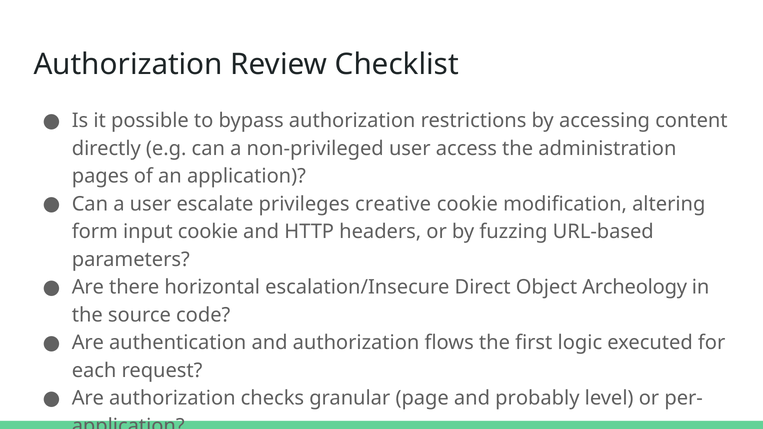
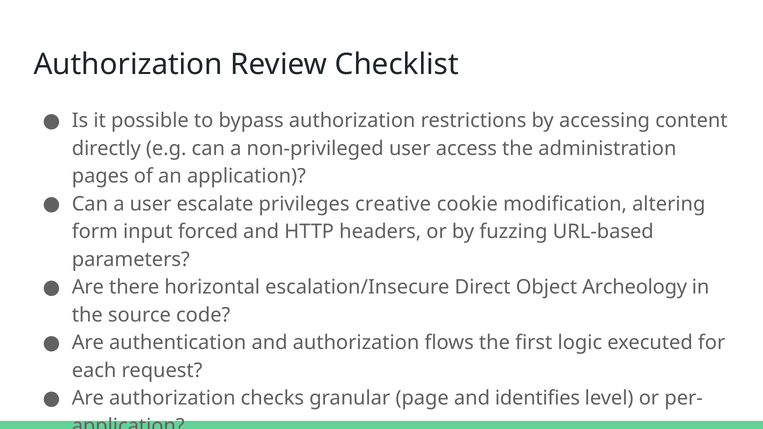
input cookie: cookie -> forced (208, 232)
probably: probably -> identifies (537, 398)
